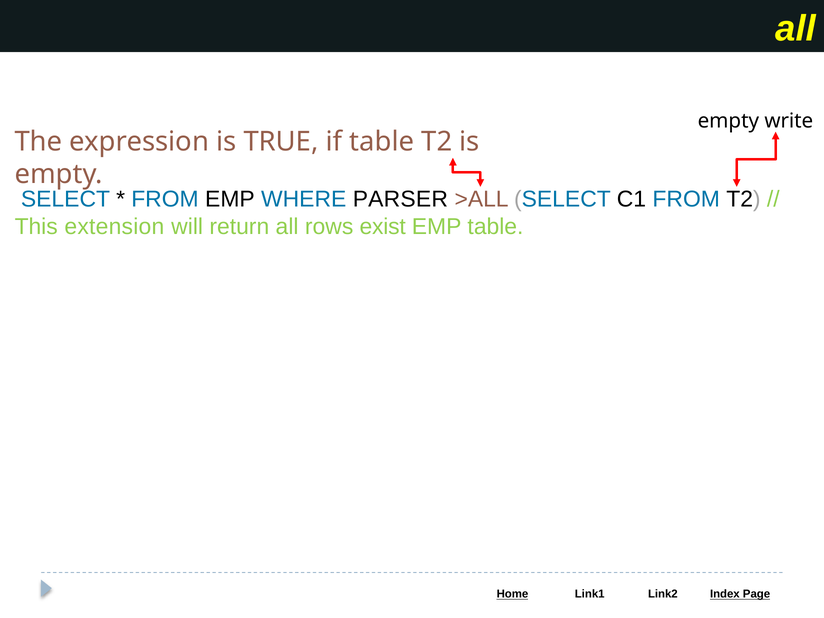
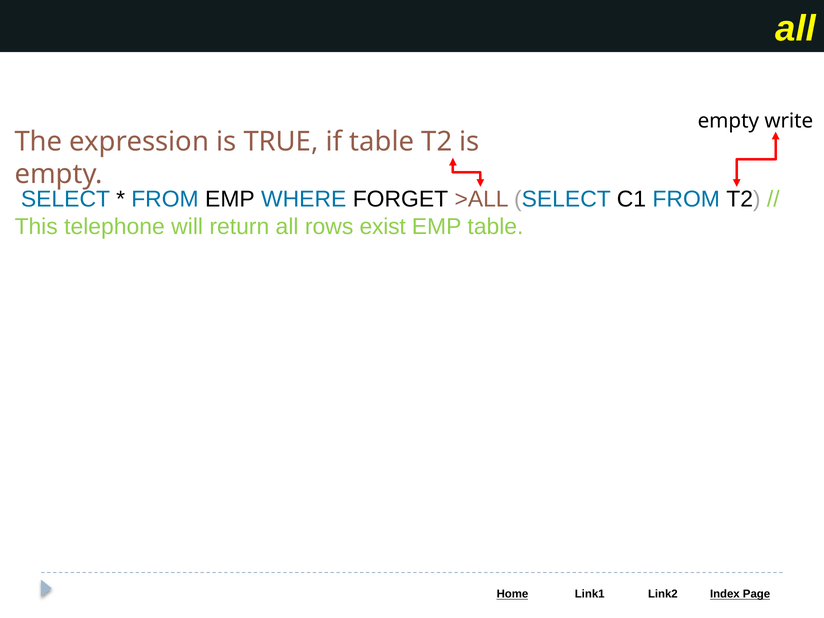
PARSER: PARSER -> FORGET (400, 199)
extension: extension -> telephone (114, 227)
